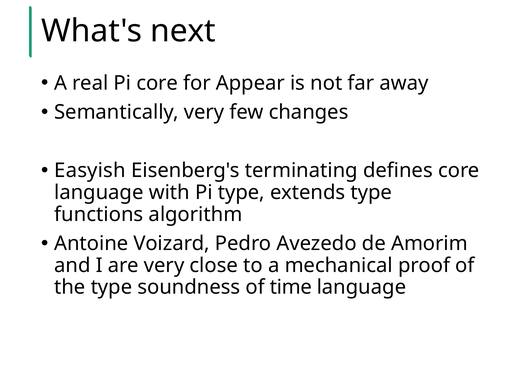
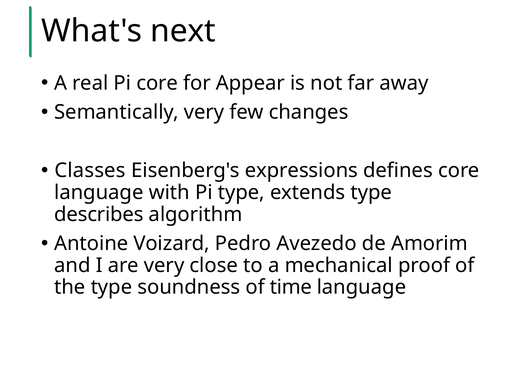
Easyish: Easyish -> Classes (90, 171)
terminating: terminating -> expressions (301, 171)
functions: functions -> describes (99, 215)
